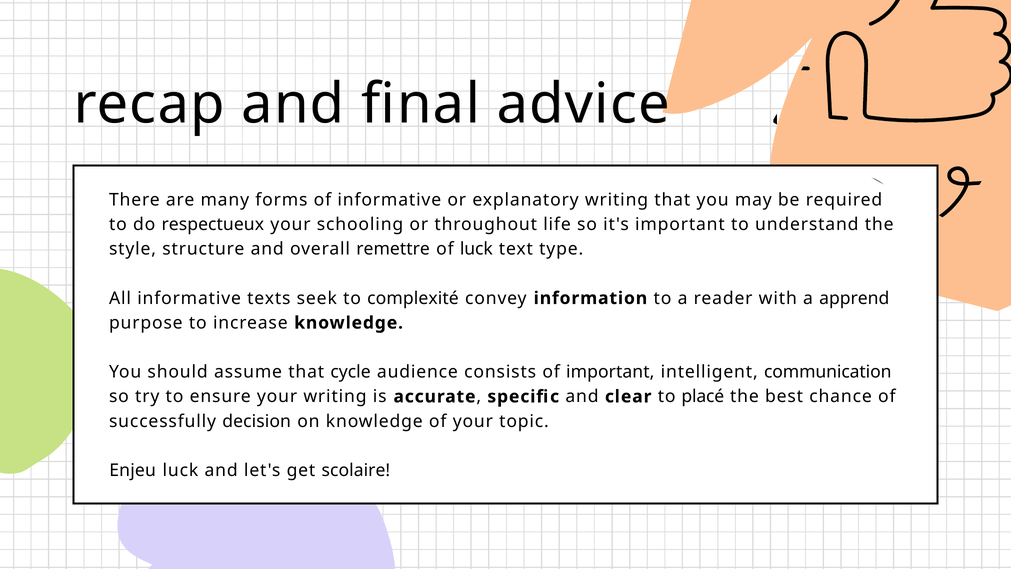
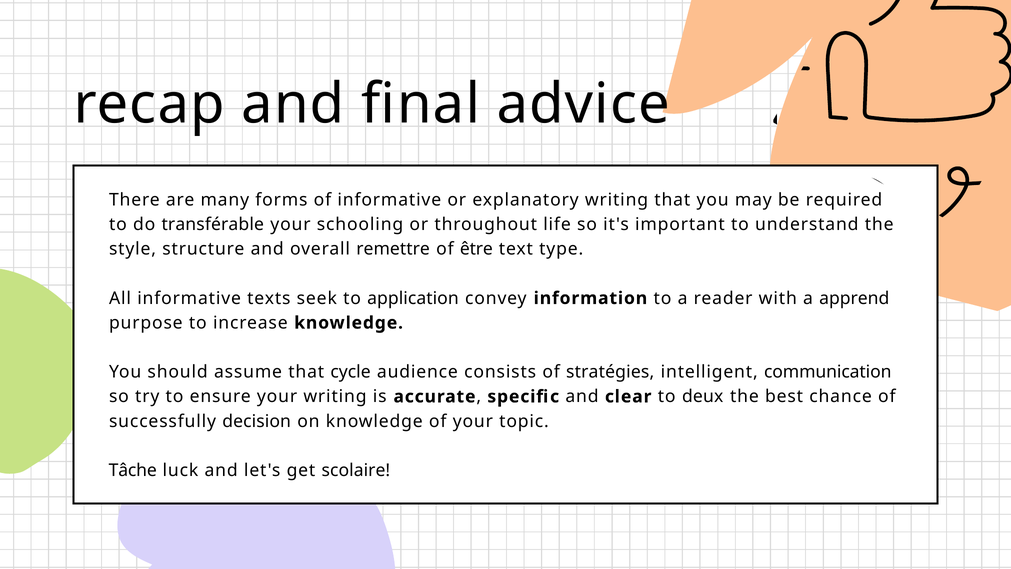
respectueux: respectueux -> transférable (213, 224)
of luck: luck -> être (476, 249)
complexité: complexité -> application (413, 298)
of important: important -> stratégies (610, 372)
placé: placé -> deux (703, 396)
Enjeu: Enjeu -> Tâche (133, 470)
